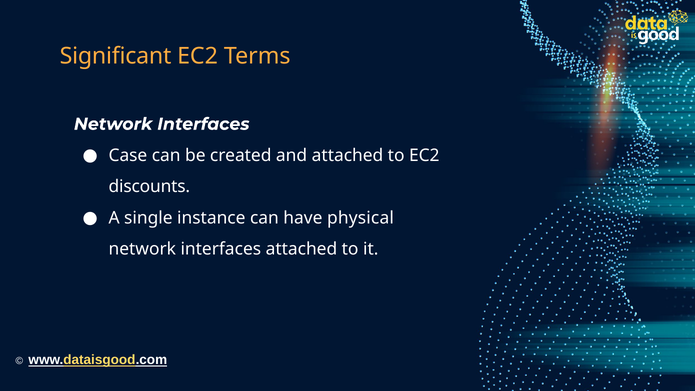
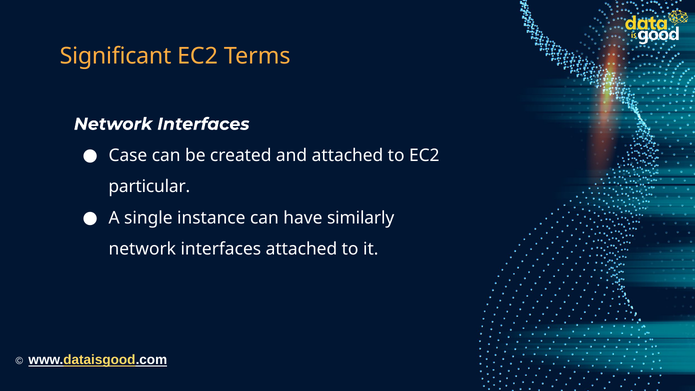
discounts: discounts -> particular (149, 187)
physical: physical -> similarly (361, 218)
